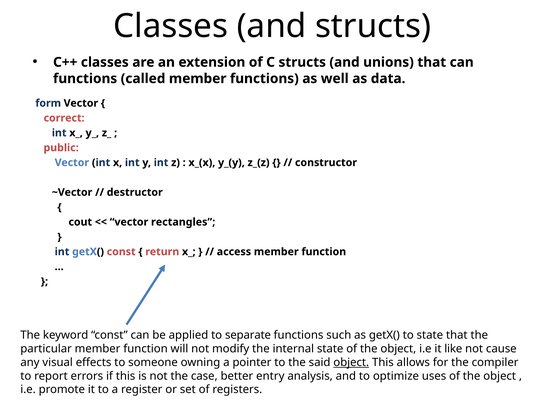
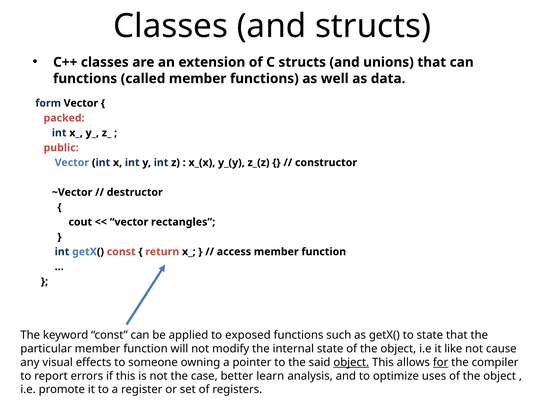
correct: correct -> packed (64, 118)
separate: separate -> exposed (248, 335)
for underline: none -> present (441, 362)
entry: entry -> learn (270, 376)
